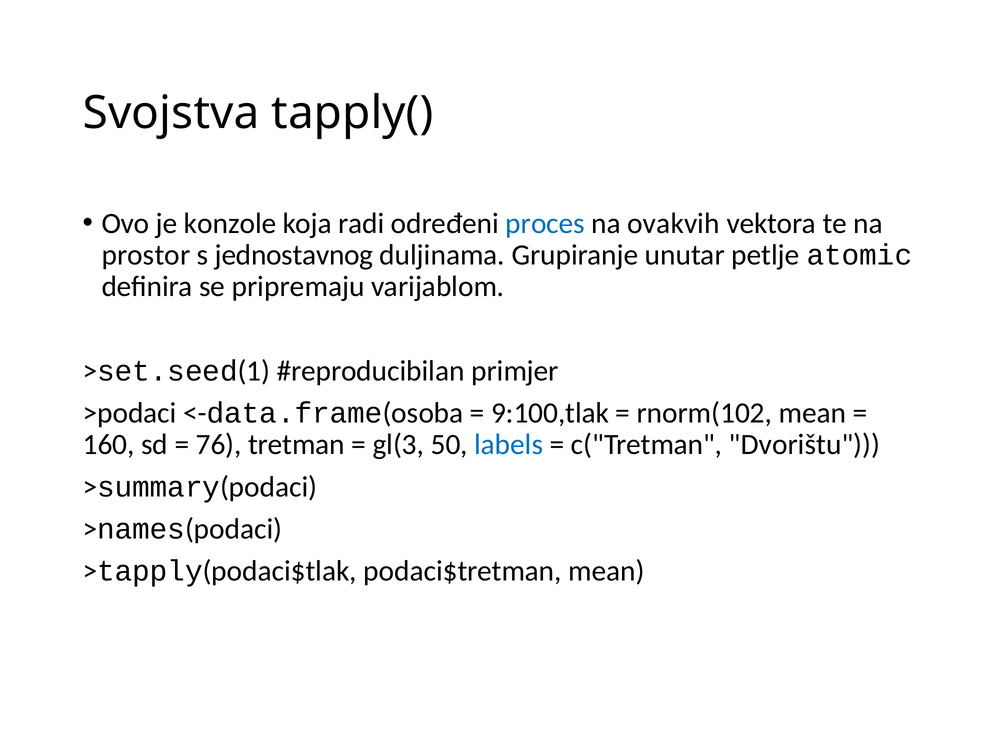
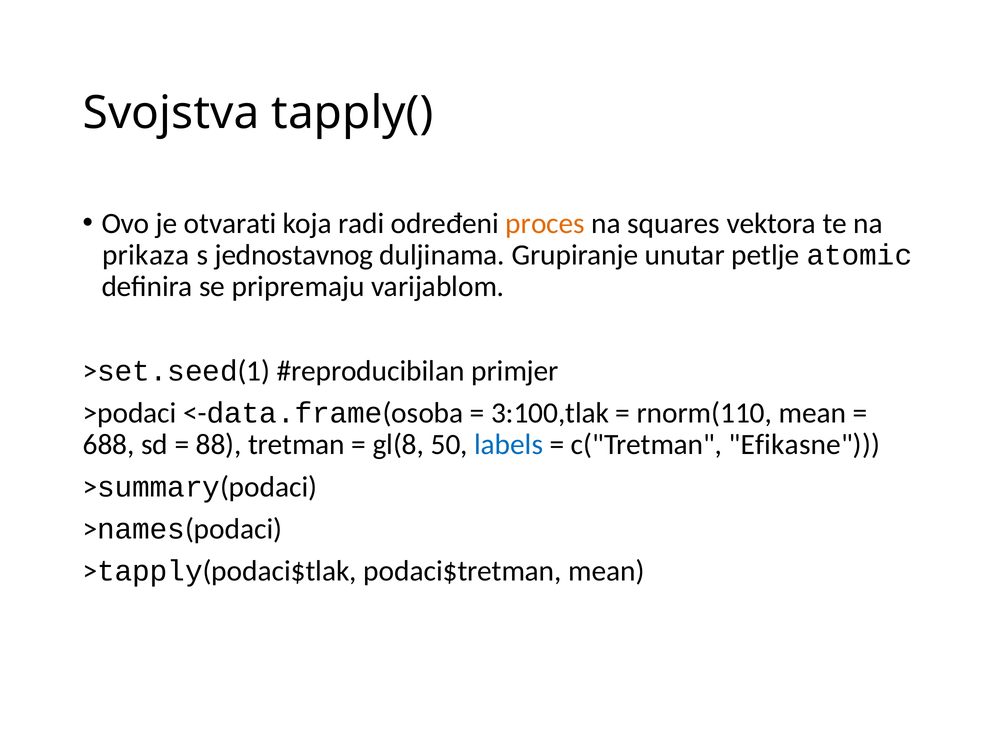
konzole: konzole -> otvarati (230, 223)
proces colour: blue -> orange (545, 223)
ovakvih: ovakvih -> squares (674, 223)
prostor: prostor -> prikaza (146, 255)
9:100,tlak: 9:100,tlak -> 3:100,tlak (550, 413)
rnorm(102: rnorm(102 -> rnorm(110 (704, 413)
160: 160 -> 688 (109, 445)
76: 76 -> 88 (219, 445)
gl(3: gl(3 -> gl(8 (398, 445)
Dvorištu: Dvorištu -> Efikasne (804, 445)
